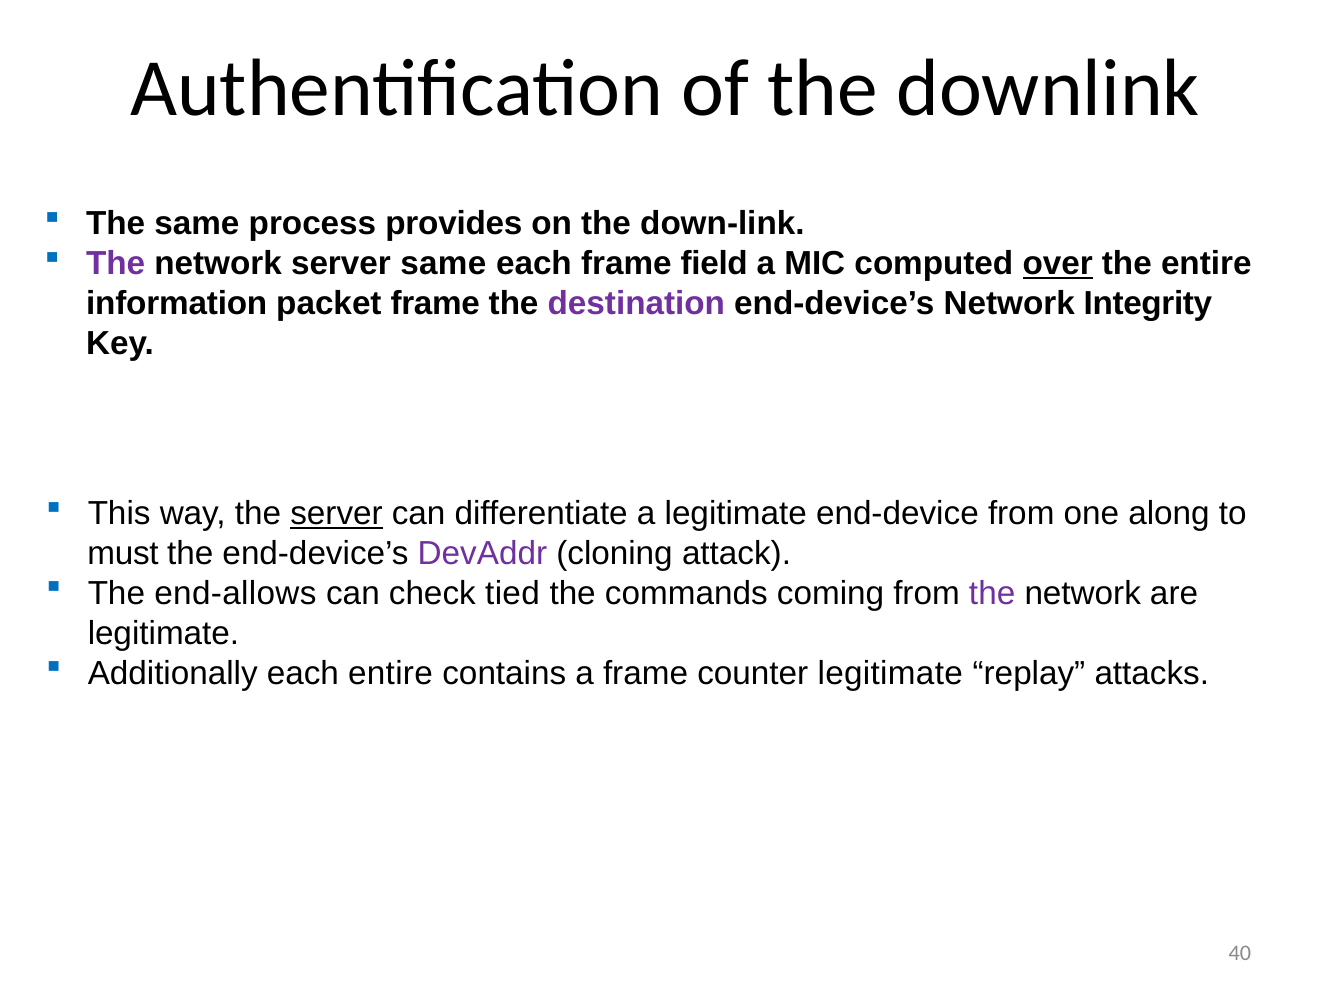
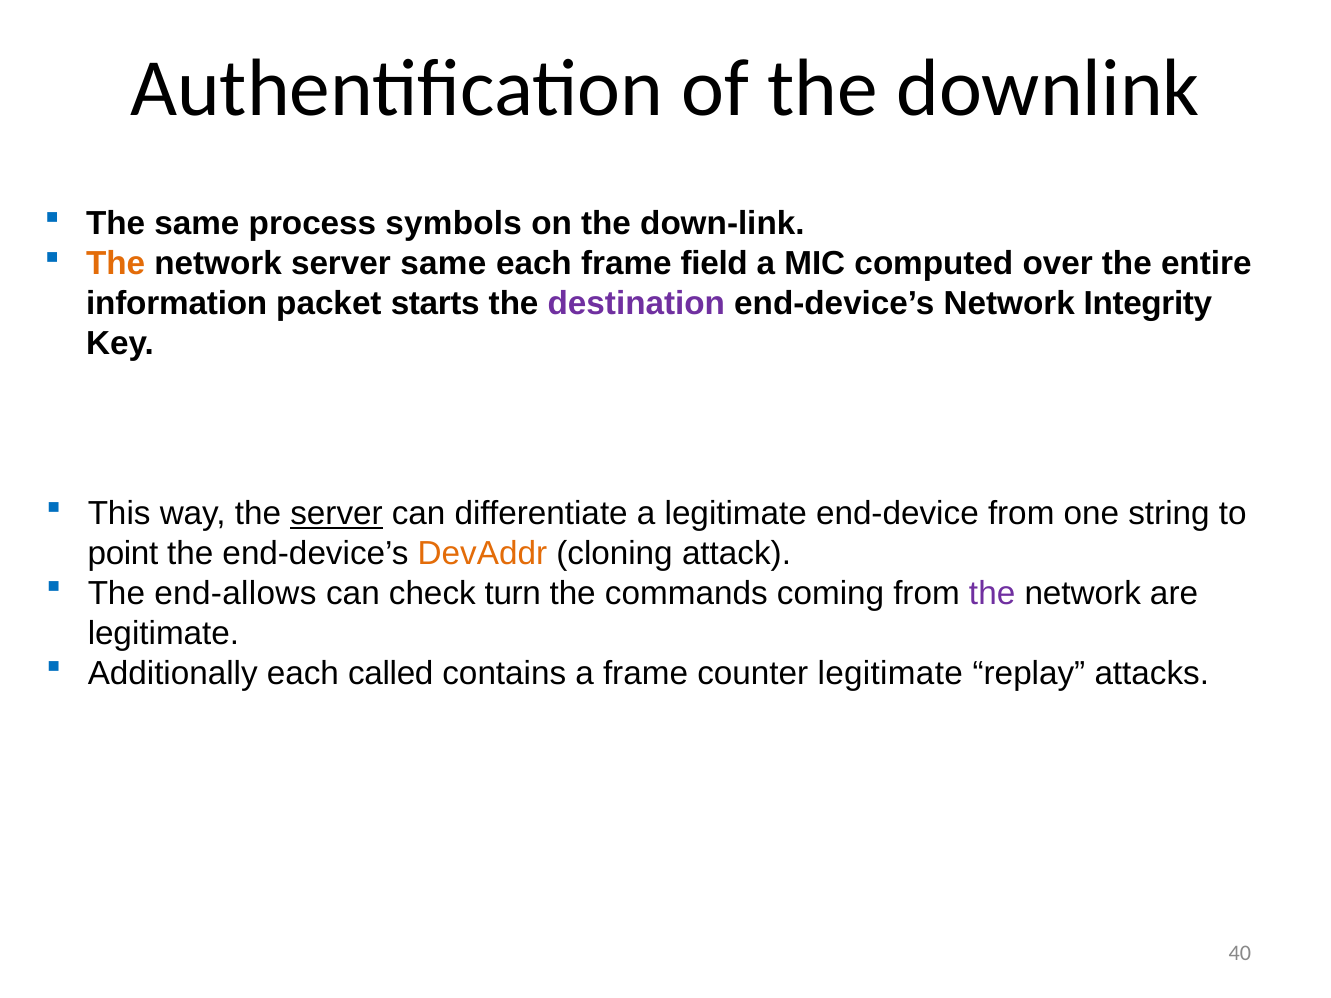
provides: provides -> symbols (454, 224)
The colour: purple -> orange (116, 264)
over underline: present -> none (1058, 264)
packet frame: frame -> starts (435, 304)
along: along -> string (1169, 514)
must: must -> point (123, 554)
DevAddr colour: purple -> orange (482, 554)
tied: tied -> turn (513, 593)
each entire: entire -> called (391, 673)
